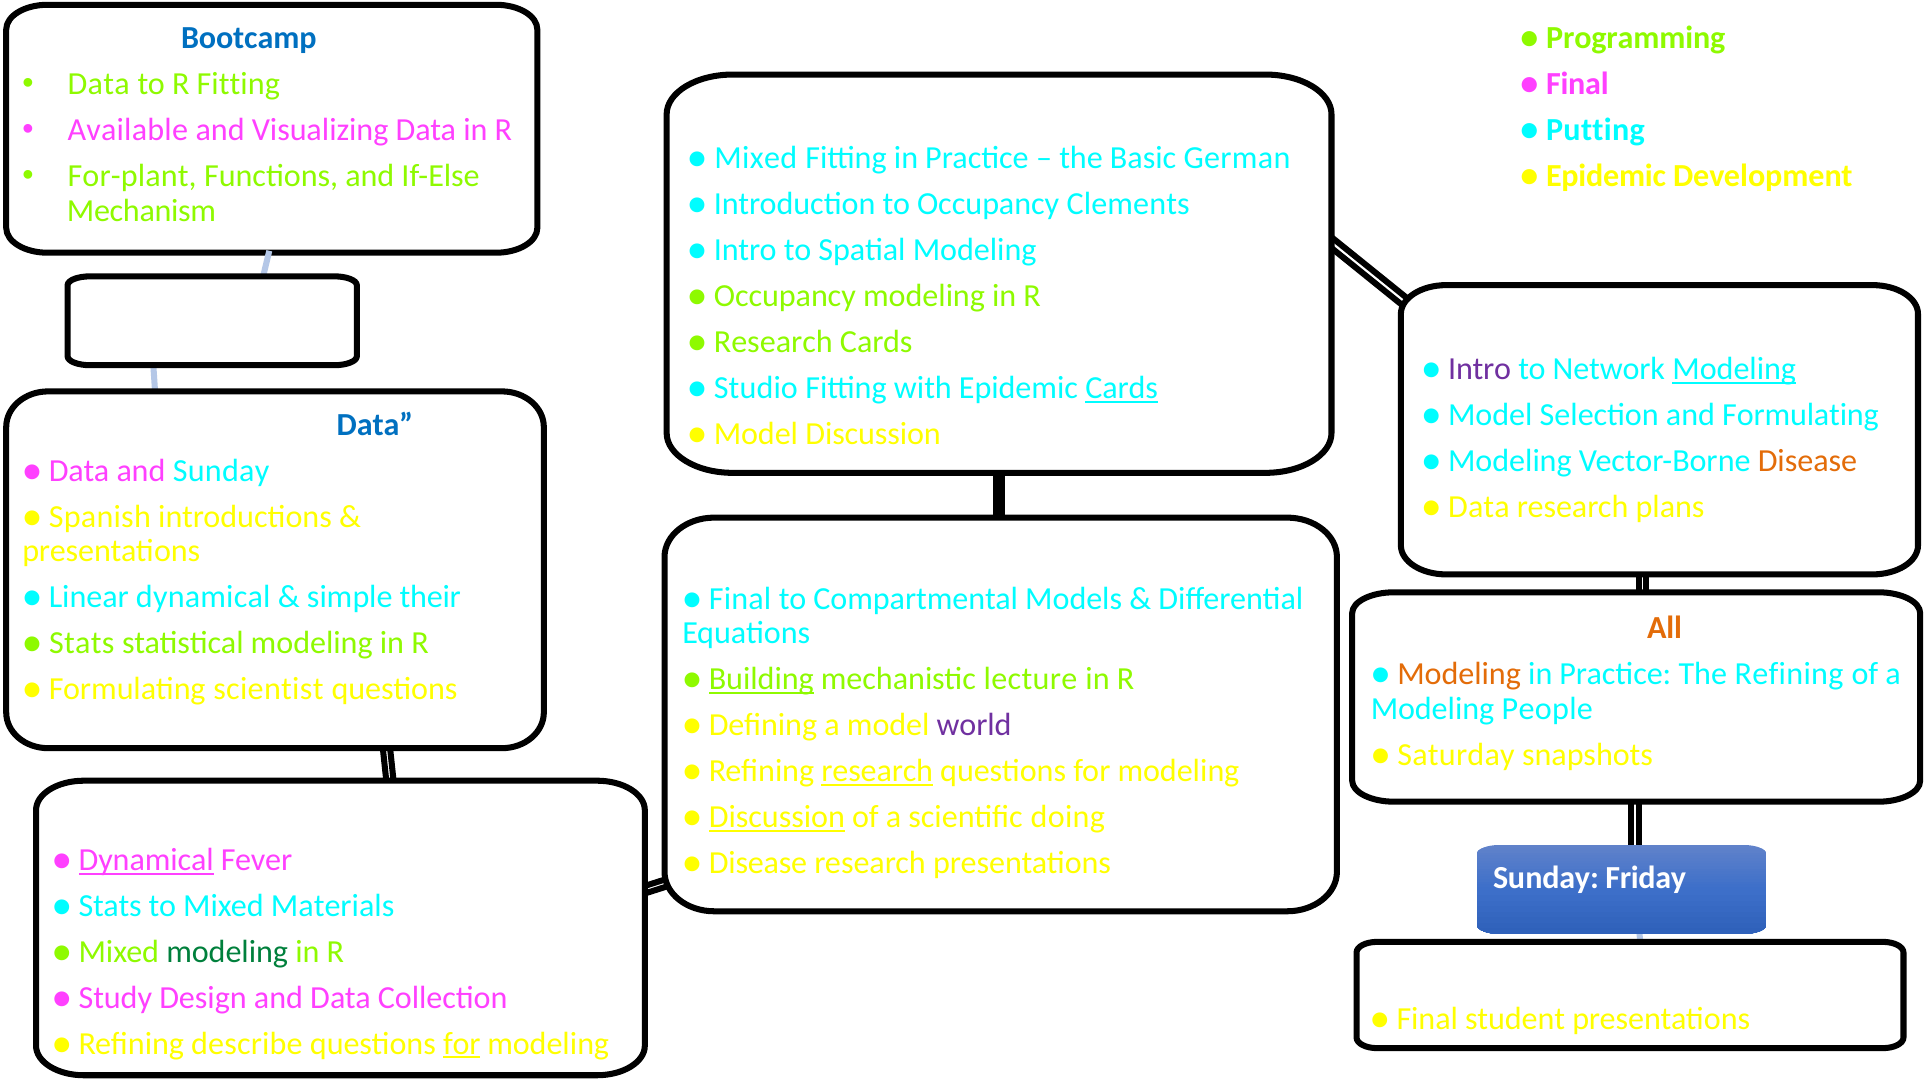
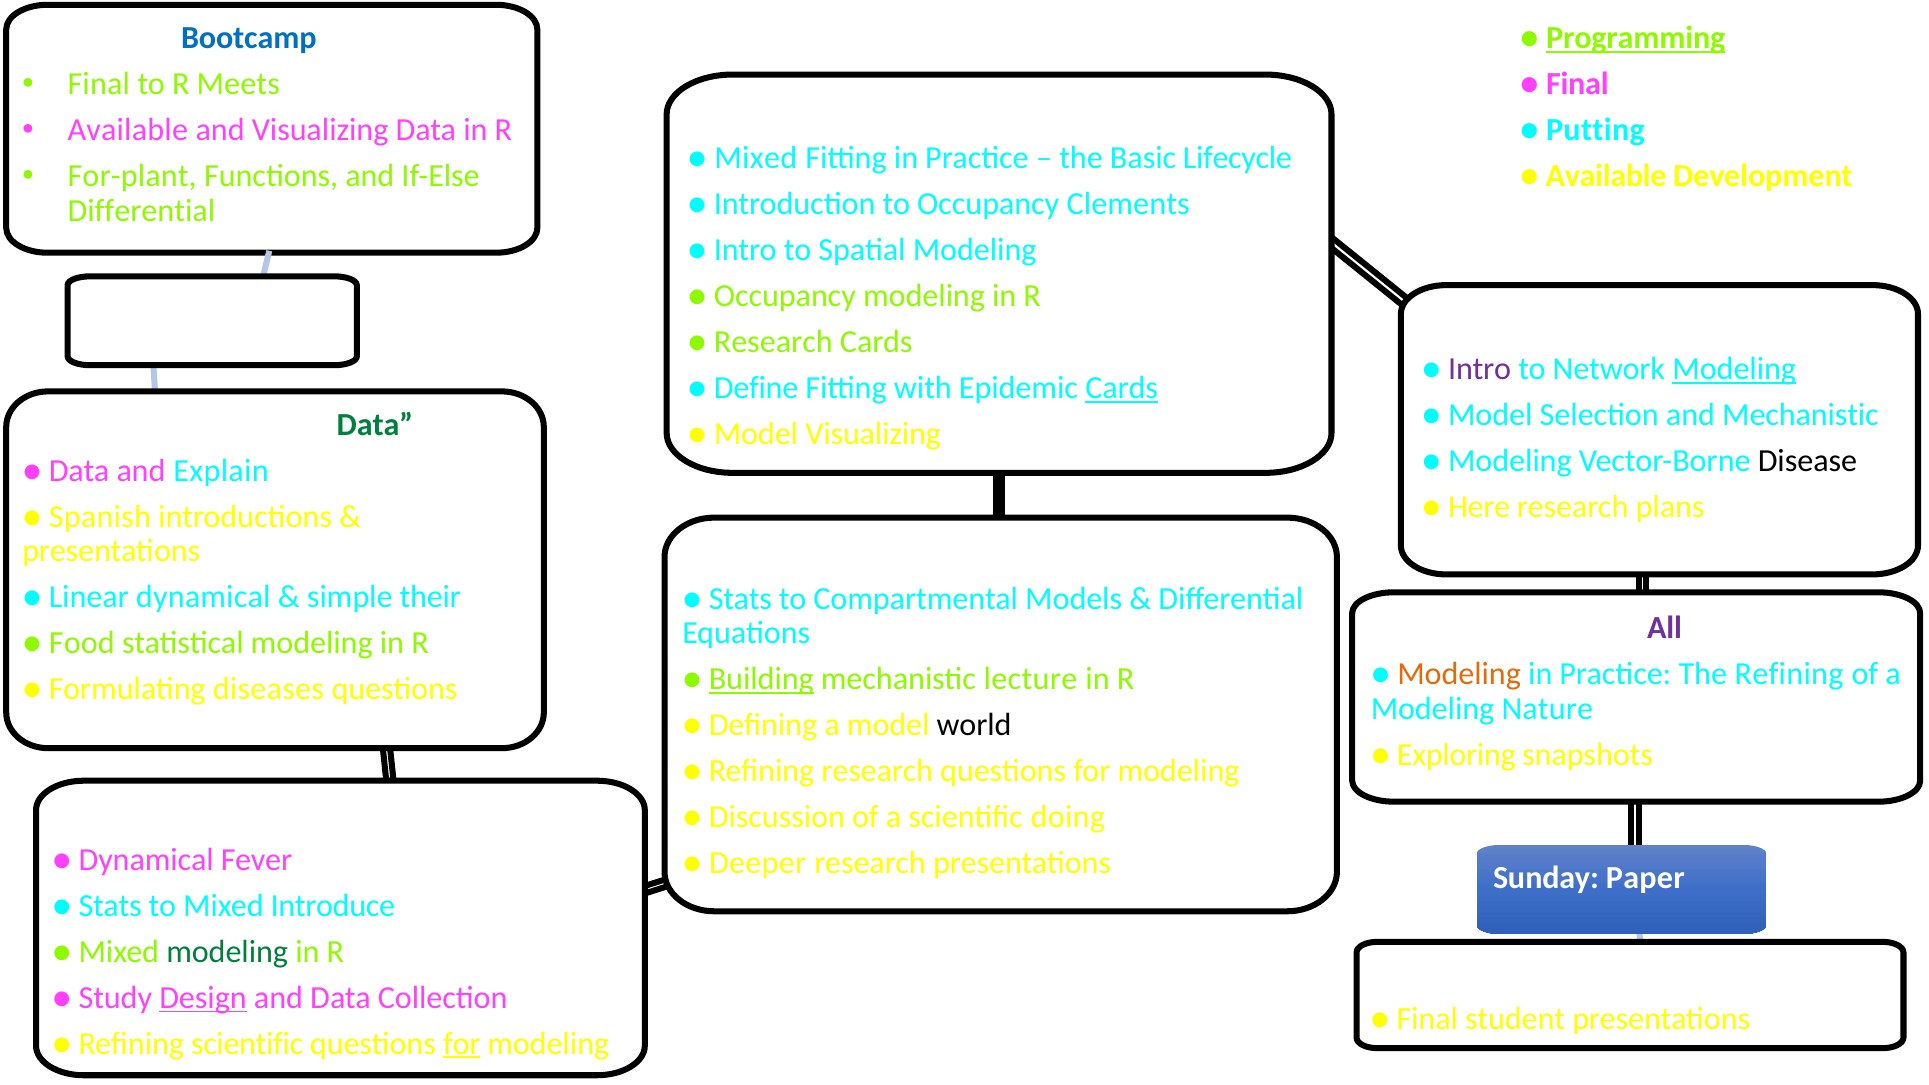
Programming underline: none -> present (1636, 38)
Data: Data -> Final (99, 84)
R Fitting: Fitting -> Meets (238, 84)
German: German -> Lifecycle (1237, 158)
Epidemic: Epidemic -> Available (1606, 176)
Mechanism: Mechanism -> Differential (141, 211)
Studio: Studio -> Define (756, 388)
and Formulating: Formulating -> Mechanistic (1800, 415)
Data colour: blue -> green (375, 425)
Model Discussion: Discussion -> Visualizing (873, 434)
Disease colour: orange -> black (1807, 461)
and Sunday: Sunday -> Explain (221, 471)
Data: Data -> Here (1479, 507)
Final: Final -> Stats (740, 599)
All colour: orange -> purple (1665, 628)
Stats: Stats -> Food (82, 643)
Formulating scientist: scientist -> diseases (268, 689)
People: People -> Nature (1547, 709)
world colour: purple -> black (974, 725)
Saturday: Saturday -> Exploring (1456, 755)
research underline: present -> none (877, 771)
Discussion underline: present -> none (777, 817)
Dynamical underline: present -> none (146, 860)
Disease: Disease -> Deeper (758, 863)
Sunday Friday: Friday -> Paper (1645, 878)
Materials: Materials -> Introduce (333, 906)
Design underline: none -> present (203, 998)
Refining describe: describe -> scientific (247, 1044)
